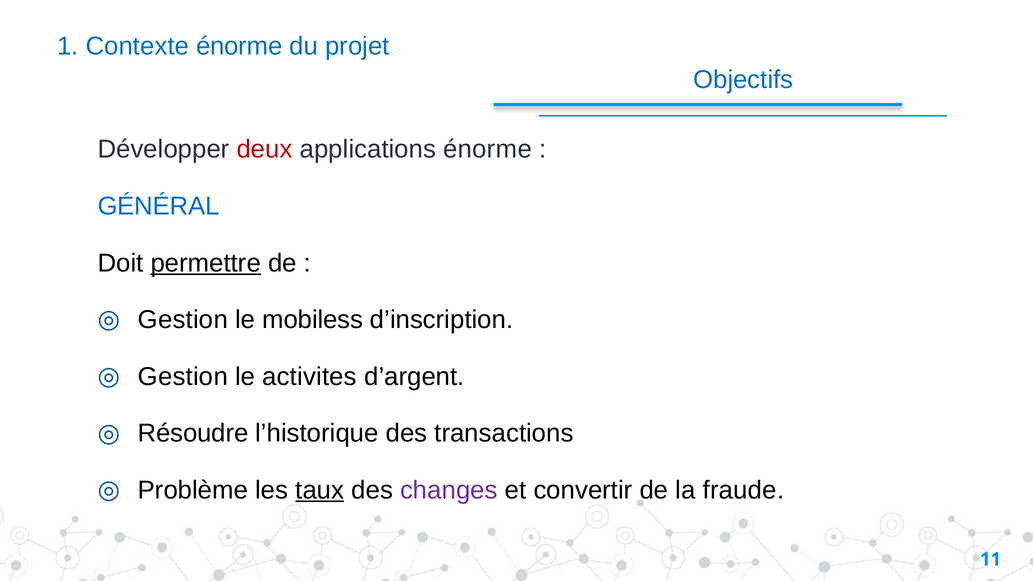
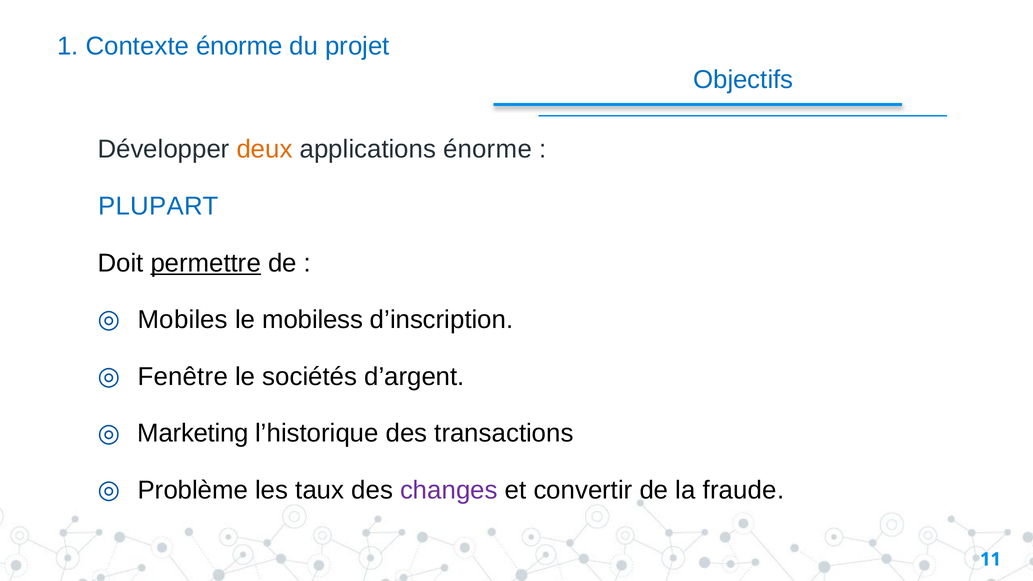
deux colour: red -> orange (265, 149)
GÉNÉRAL: GÉNÉRAL -> PLUPART (158, 206)
Gestion: Gestion -> Mobiles (183, 320)
Gestion: Gestion -> Fenêtre (183, 377)
activites: activites -> sociétés (310, 377)
Résoudre: Résoudre -> Marketing (193, 433)
taux underline: present -> none (320, 490)
